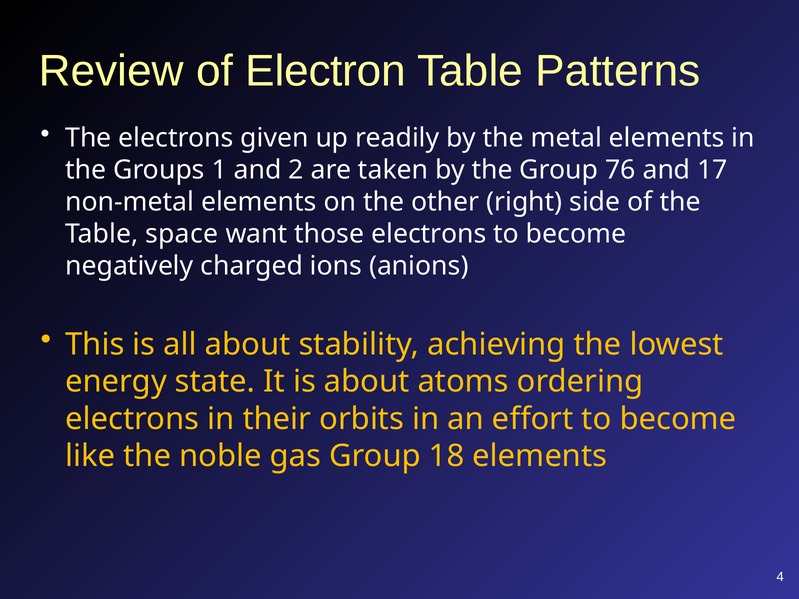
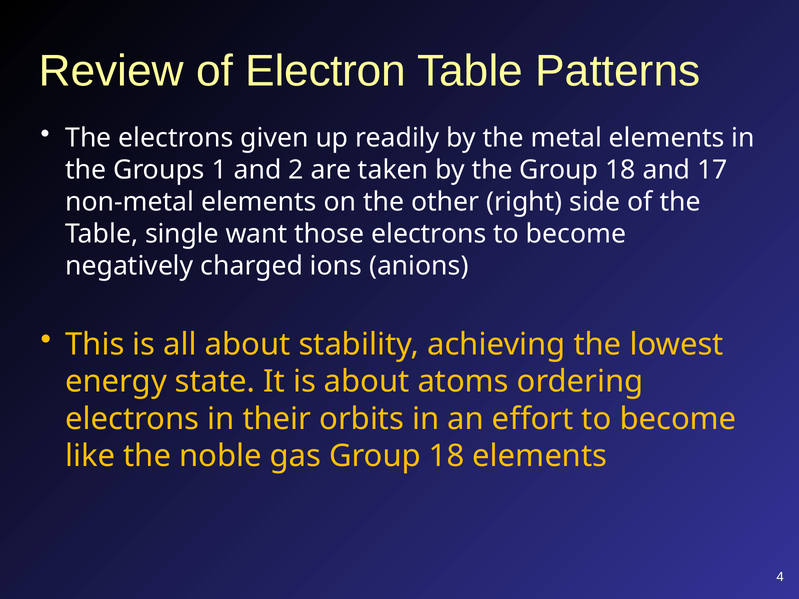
the Group 76: 76 -> 18 (620, 170)
space: space -> single (182, 234)
